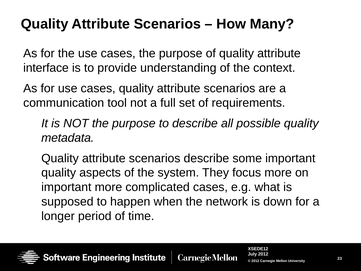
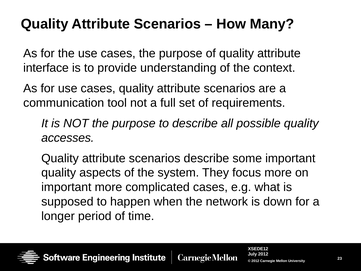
metadata: metadata -> accesses (68, 138)
